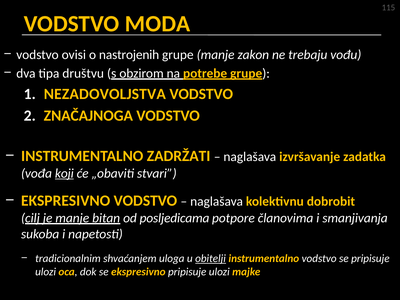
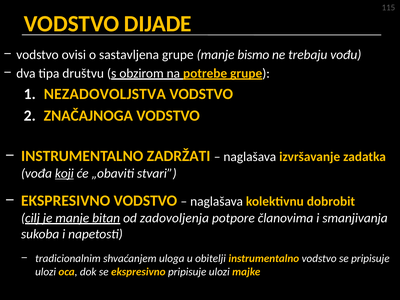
MODA: MODA -> DIJADE (158, 24)
nastrojenih: nastrojenih -> sastavljena (129, 55)
zakon: zakon -> bismo (253, 55)
posljedicama: posljedicama -> zadovoljenja (174, 218)
obitelji underline: present -> none (211, 259)
